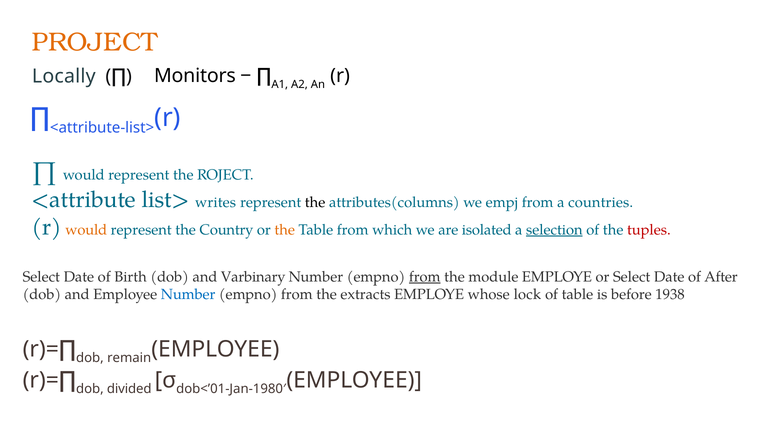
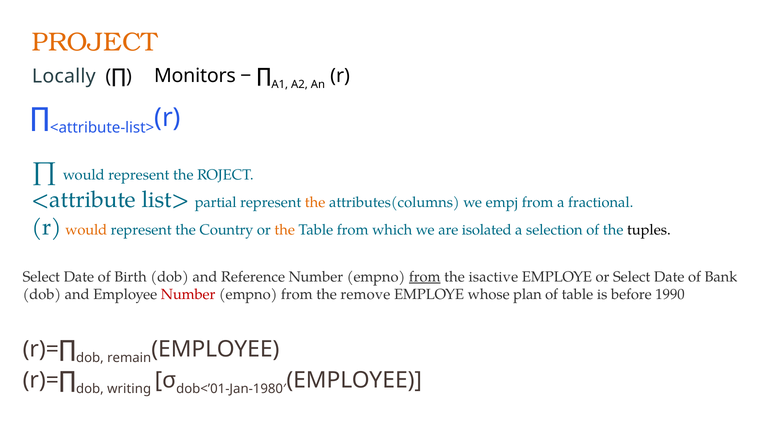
writes: writes -> partial (216, 203)
the colour: black -> orange (315, 203)
countries: countries -> fractional (601, 203)
selection underline: present -> none (554, 230)
tuples colour: red -> black (649, 230)
Varbinary: Varbinary -> Reference (253, 277)
module: module -> isactive (493, 277)
After: After -> Bank (721, 277)
Number colour: blue -> red (188, 295)
extracts: extracts -> remove (365, 295)
lock: lock -> plan (527, 295)
1938: 1938 -> 1990 (670, 295)
divided: divided -> writing (129, 389)
